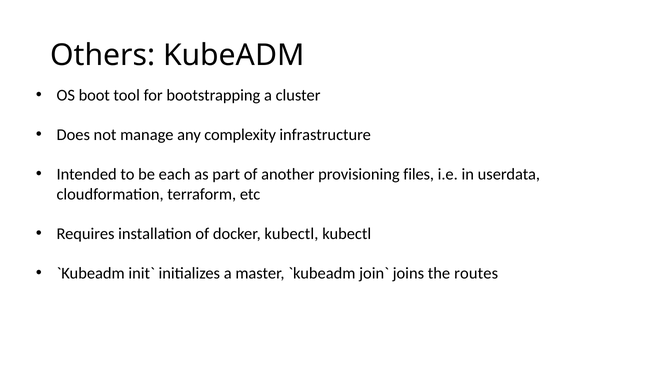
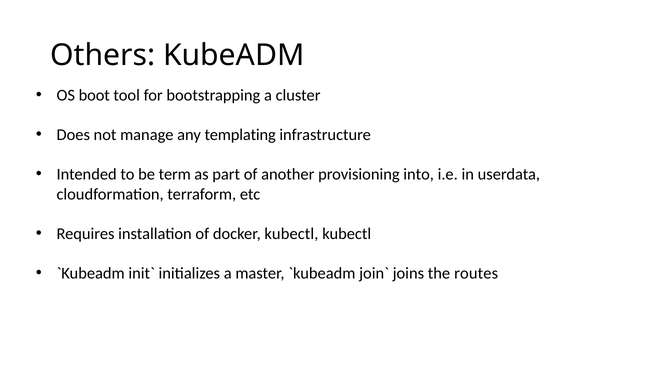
complexity: complexity -> templating (240, 135)
each: each -> term (175, 174)
files: files -> into (419, 174)
